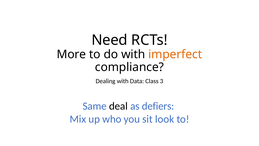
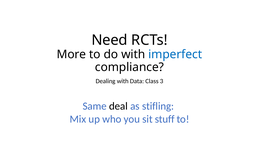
imperfect colour: orange -> blue (175, 54)
defiers: defiers -> stifling (158, 106)
look: look -> stuff (165, 119)
